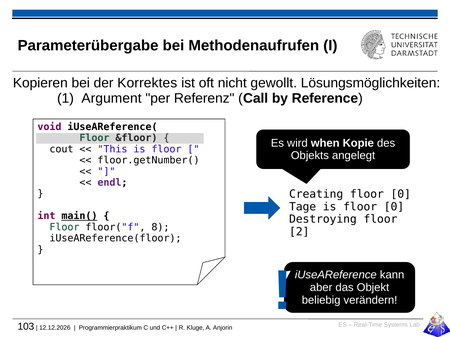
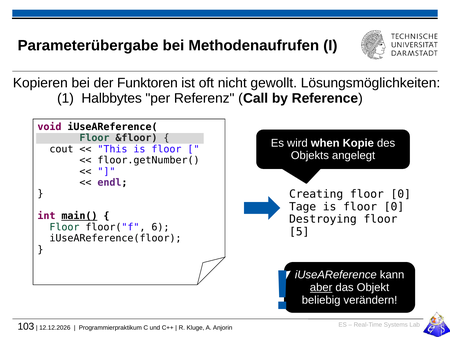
Korrektes: Korrektes -> Funktoren (147, 83)
Argument: Argument -> Halbbytes (112, 98)
8: 8 -> 6 (160, 227)
2: 2 -> 5 (299, 232)
aber underline: none -> present (321, 288)
